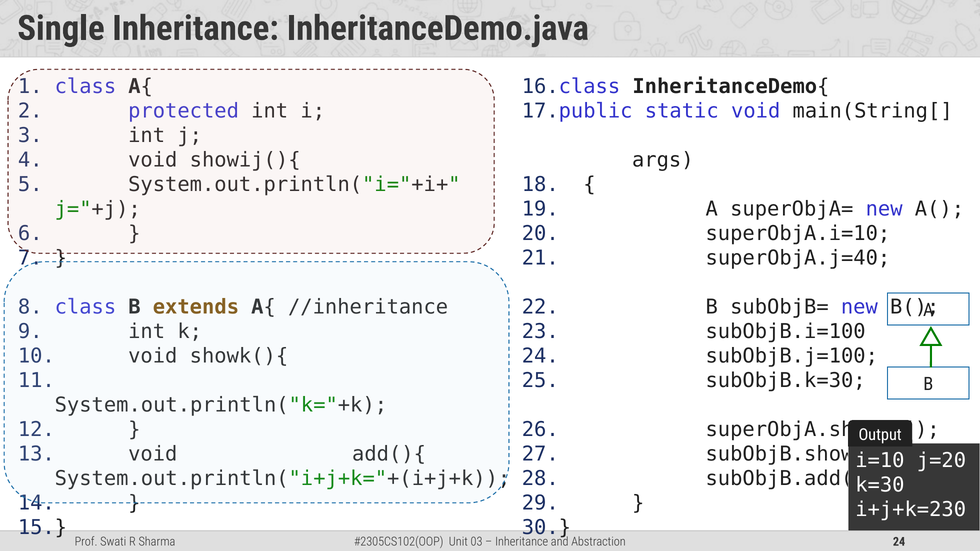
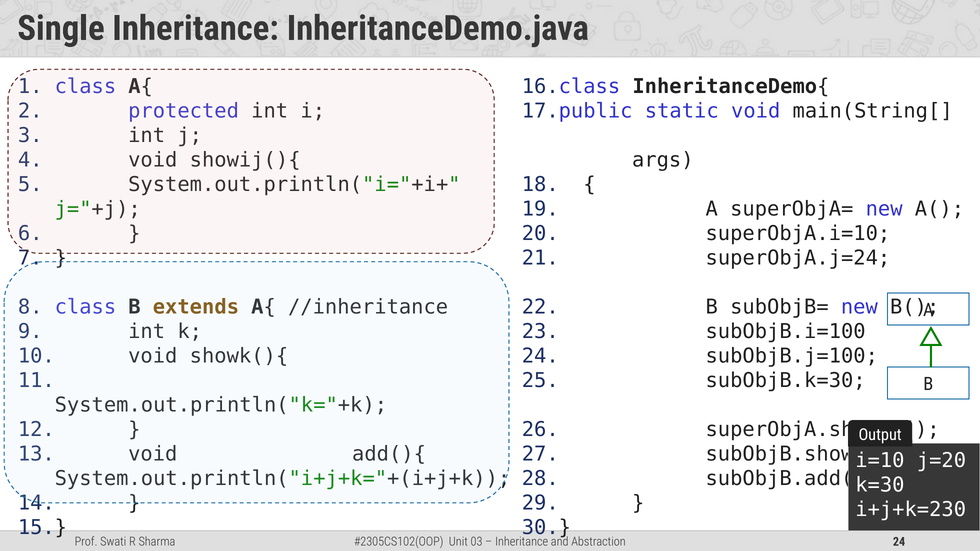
superObjA.j=40: superObjA.j=40 -> superObjA.j=24 (798, 258)
